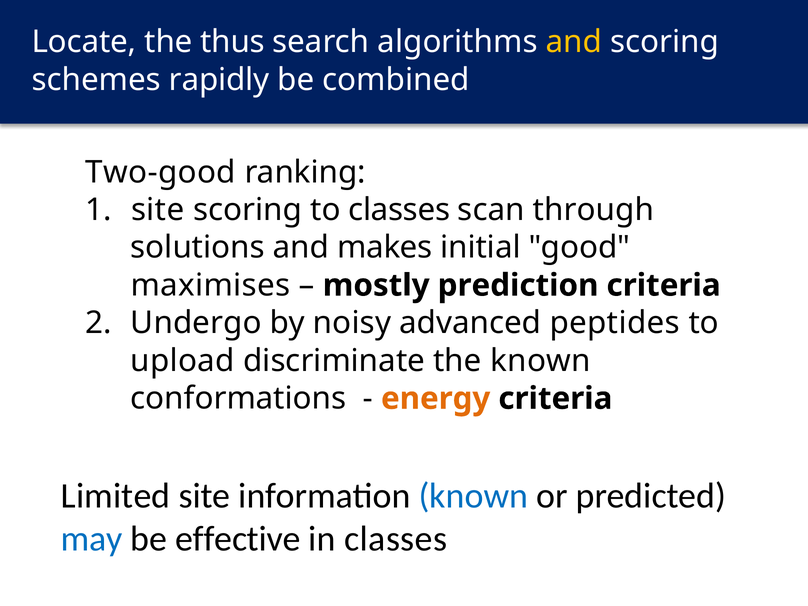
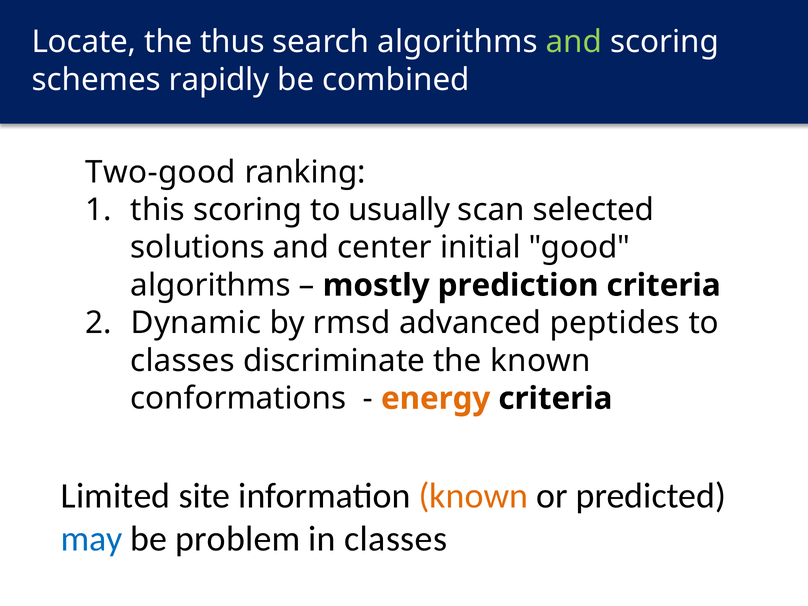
and colour: yellow -> light green (574, 42)
site: site -> this (158, 210)
to classes: classes -> usually (399, 210)
through: through -> selected (593, 210)
makes: makes -> center (385, 248)
maximises: maximises -> algorithms (211, 285)
Undergo: Undergo -> Dynamic (196, 323)
noisy: noisy -> rmsd (352, 323)
upload: upload -> classes (183, 361)
known colour: blue -> orange (473, 496)
effective: effective -> problem (238, 539)
